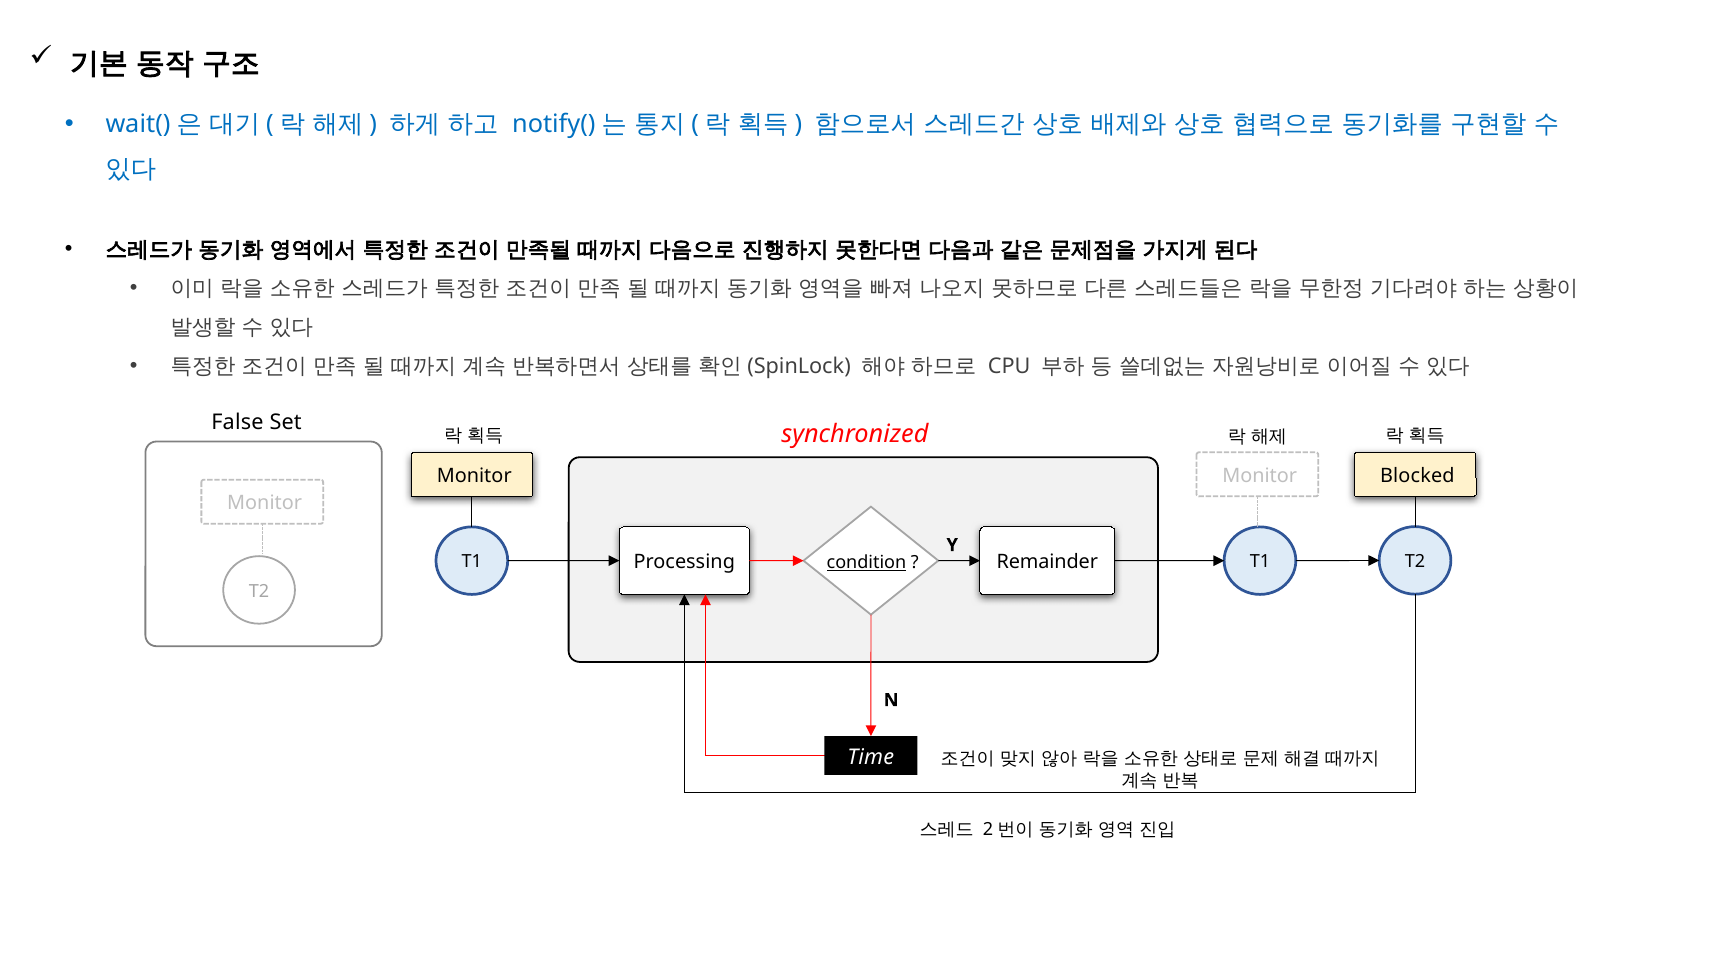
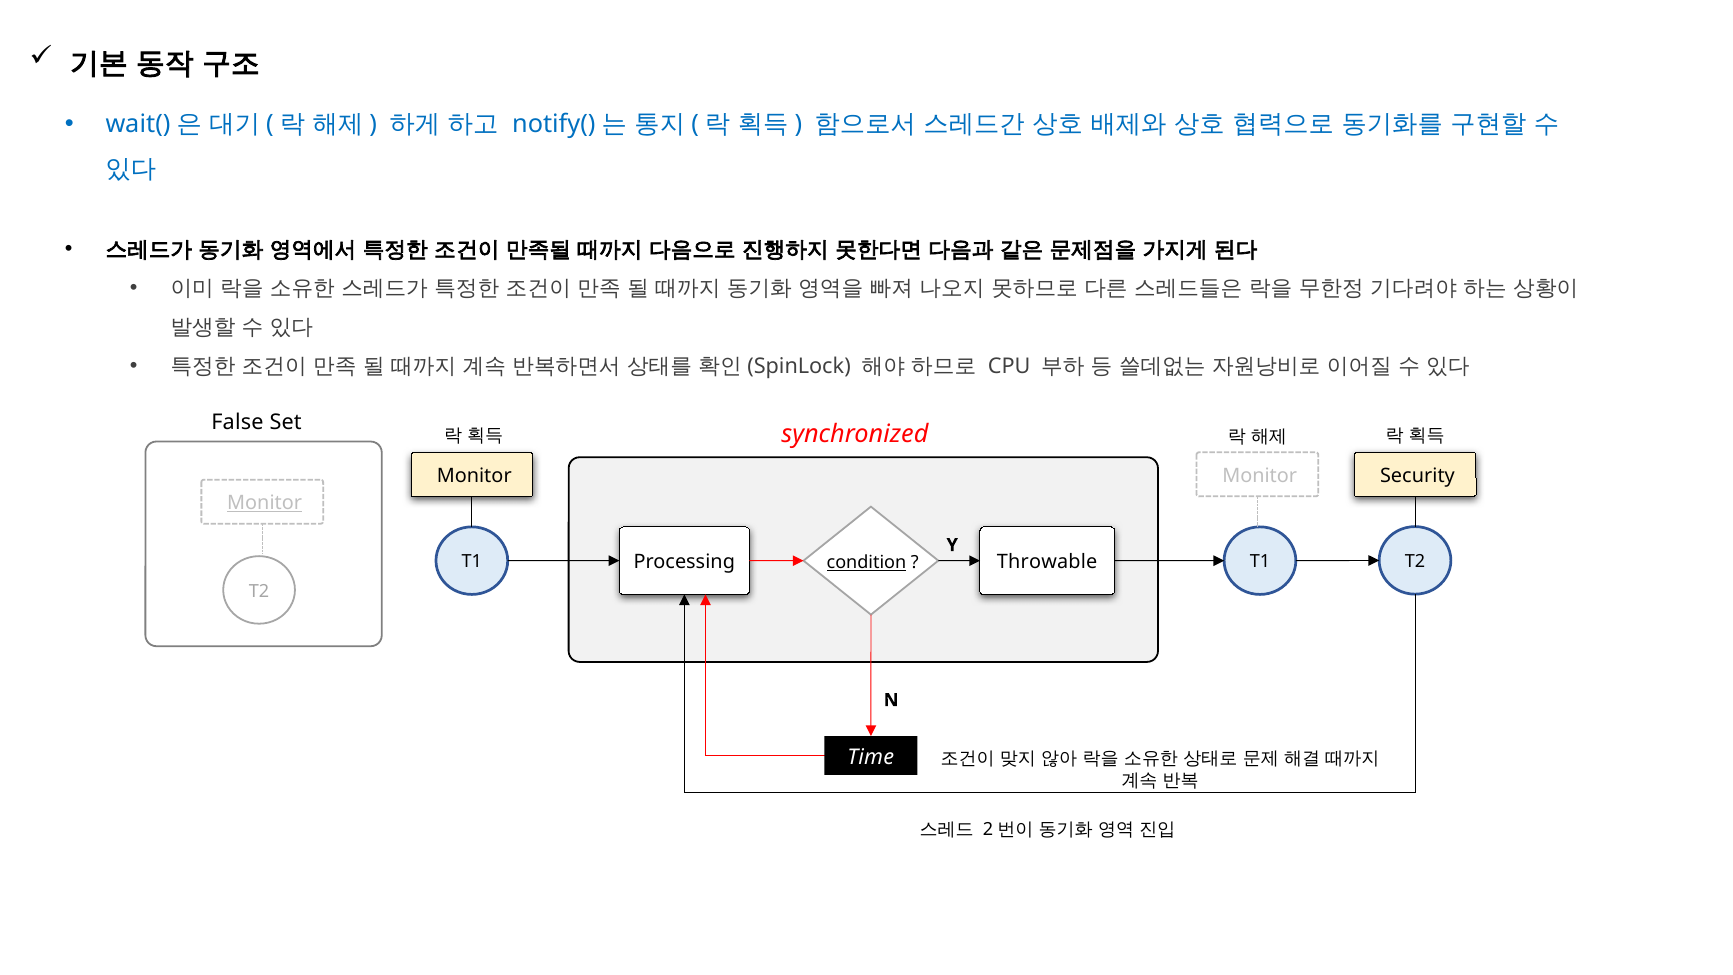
Blocked: Blocked -> Security (1417, 476)
Monitor underline: none -> present (265, 503)
Remainder: Remainder -> Throwable (1047, 562)
